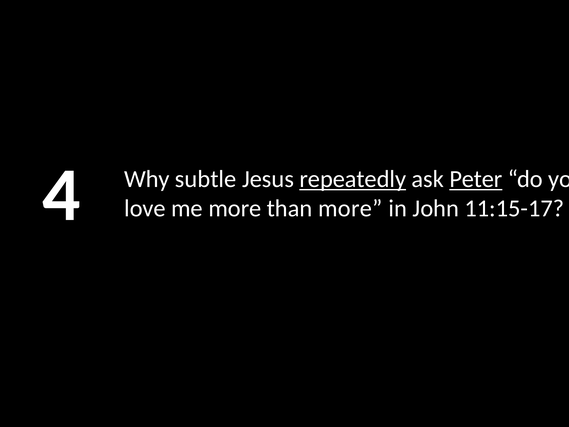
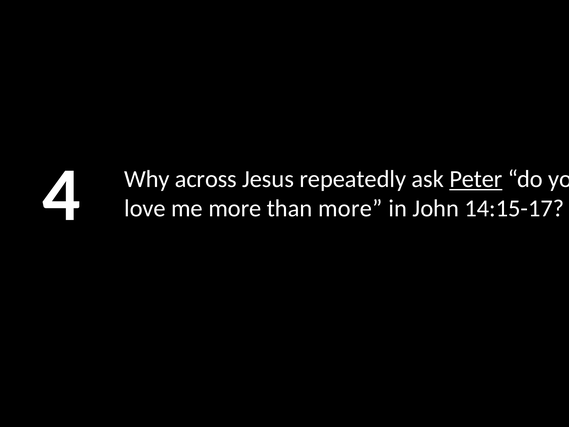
subtle: subtle -> across (206, 179)
repeatedly underline: present -> none (353, 179)
11:15-17: 11:15-17 -> 14:15-17 (514, 208)
